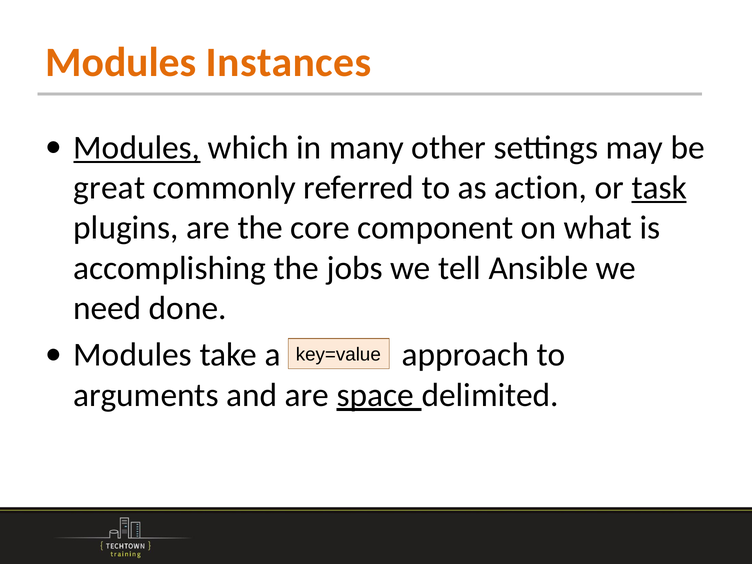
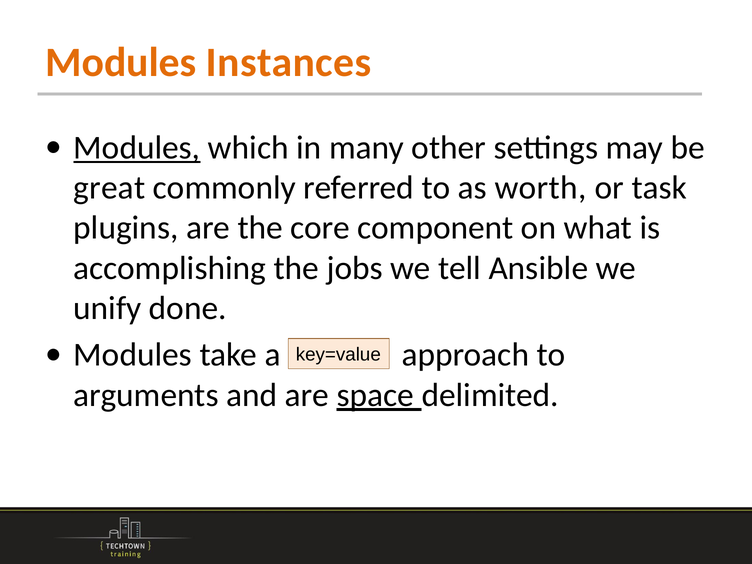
action: action -> worth (541, 188)
task underline: present -> none (659, 188)
need: need -> unify (107, 308)
